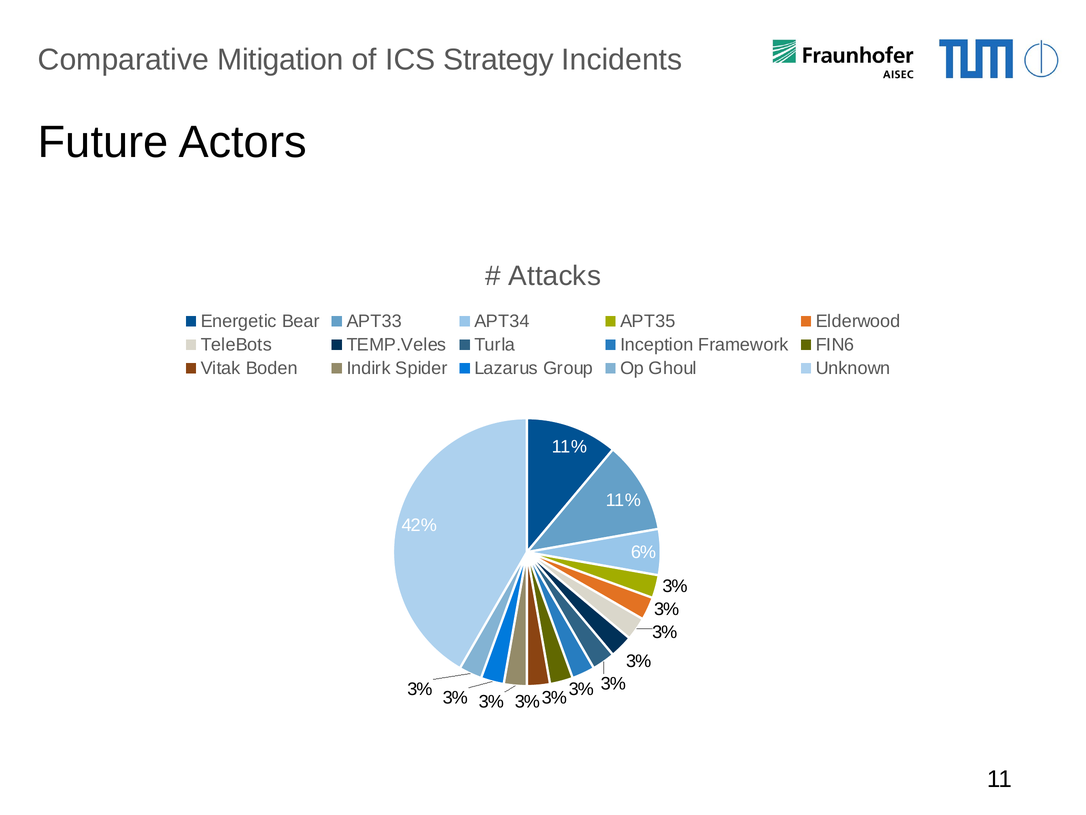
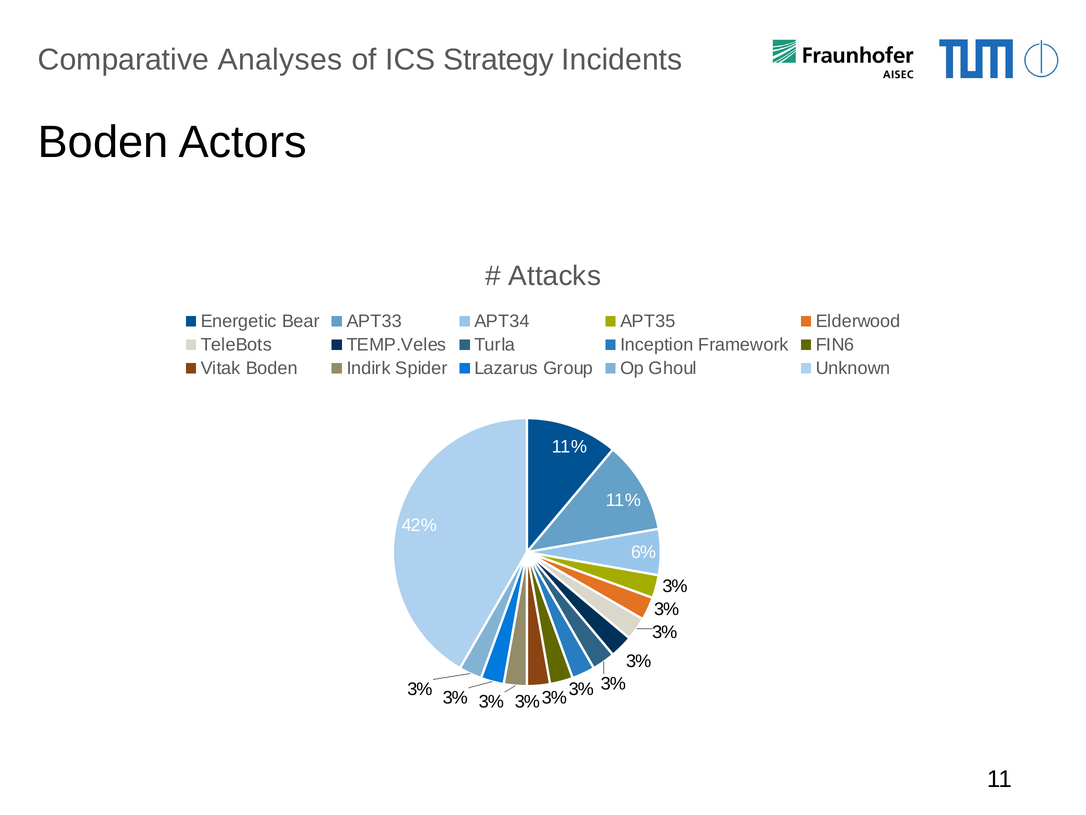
Mitigation: Mitigation -> Analyses (280, 60)
Future: Future -> Boden (103, 142)
